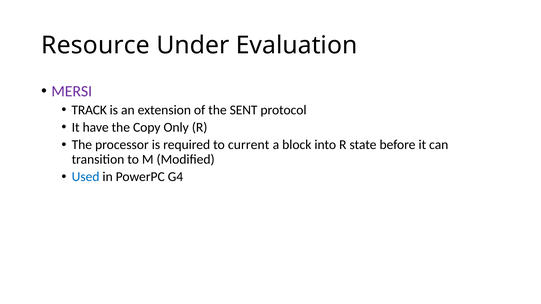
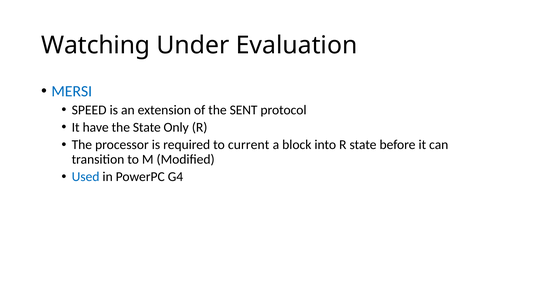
Resource: Resource -> Watching (96, 45)
MERSI colour: purple -> blue (72, 91)
TRACK: TRACK -> SPEED (89, 110)
the Copy: Copy -> State (147, 128)
